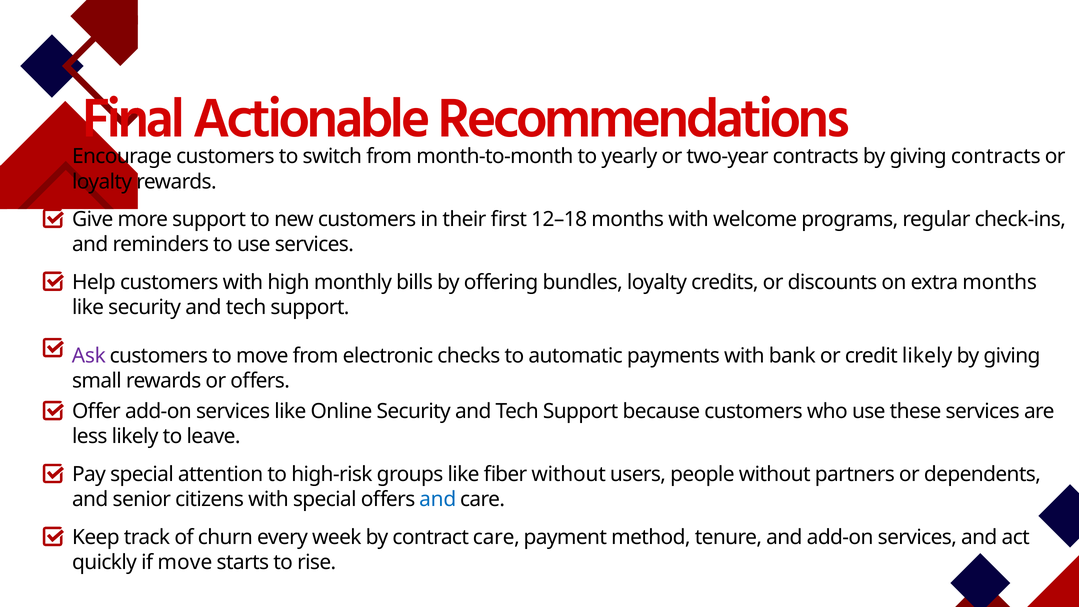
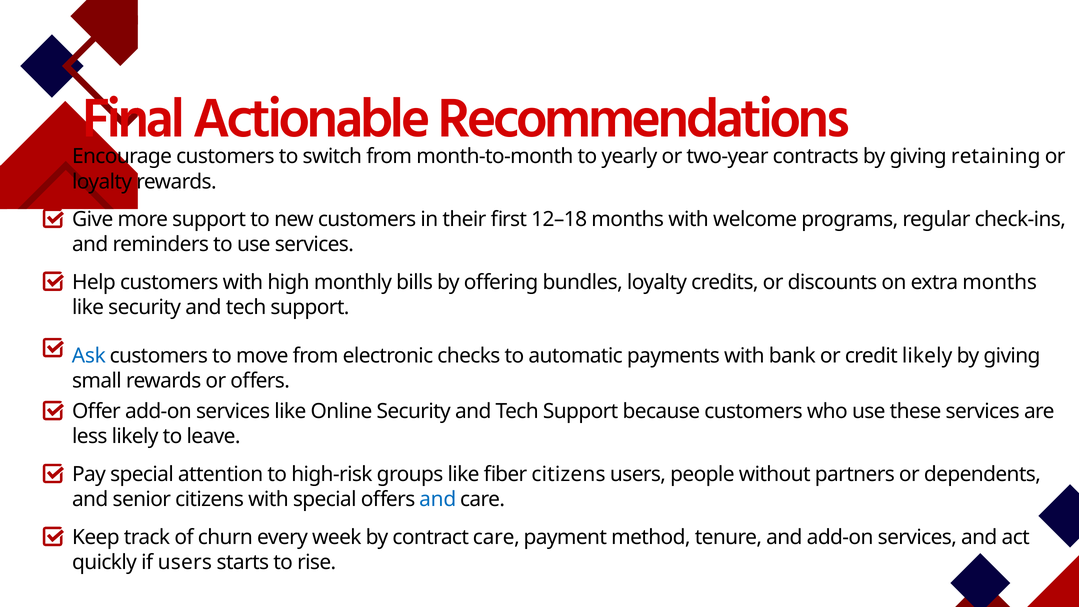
giving contracts: contracts -> retaining (996, 156)
Ask colour: purple -> blue (89, 356)
fiber without: without -> citizens (568, 474)
if move: move -> users (185, 562)
